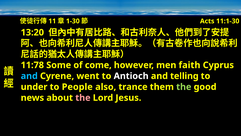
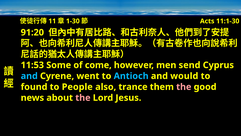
13:20: 13:20 -> 91:20 (32, 32)
11:78: 11:78 -> 11:53 (32, 65)
faith: faith -> send (190, 65)
Antioch colour: white -> light blue (131, 76)
telling: telling -> would (184, 76)
under: under -> found (34, 87)
the colour: light green -> pink (184, 87)
